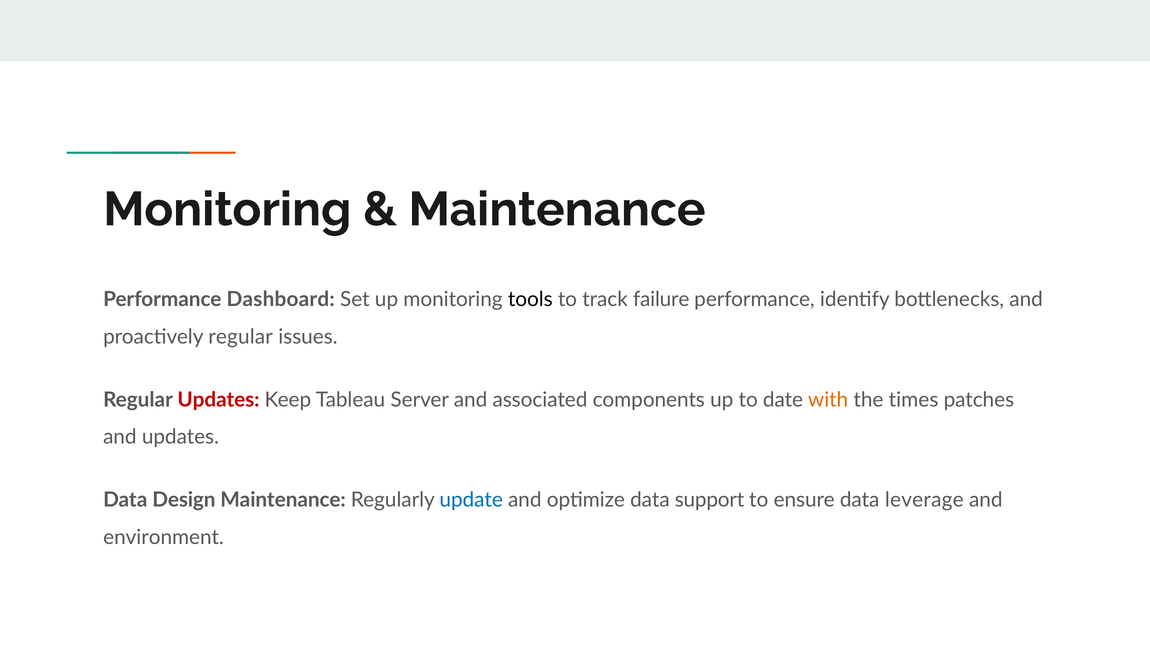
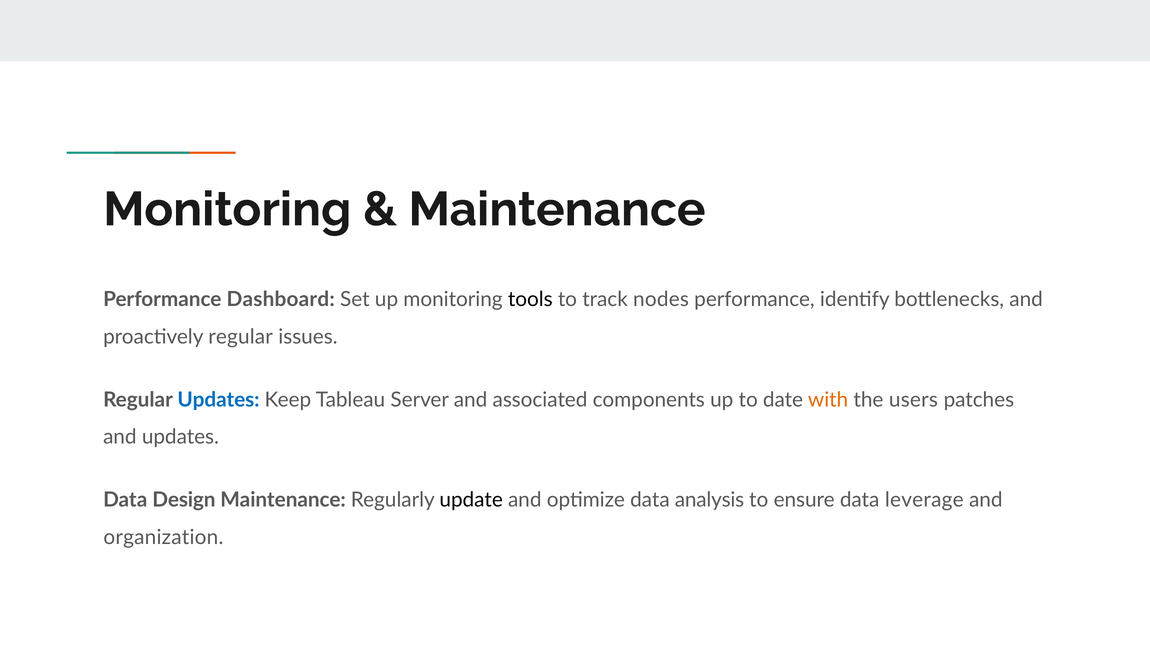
failure: failure -> nodes (661, 299)
Updates colour: red -> blue (218, 400)
times: times -> users (913, 400)
update colour: blue -> black (471, 500)
support: support -> analysis (710, 500)
environment: environment -> organization (163, 537)
